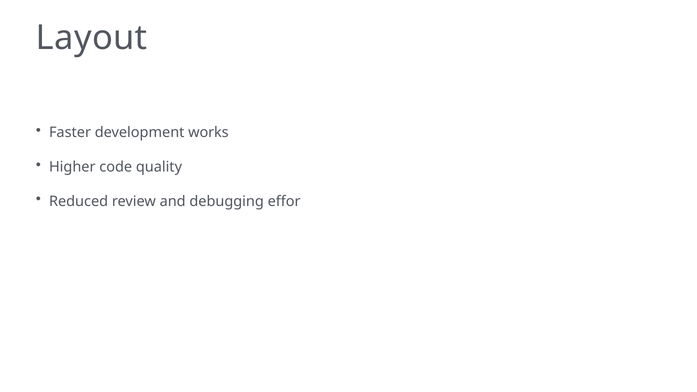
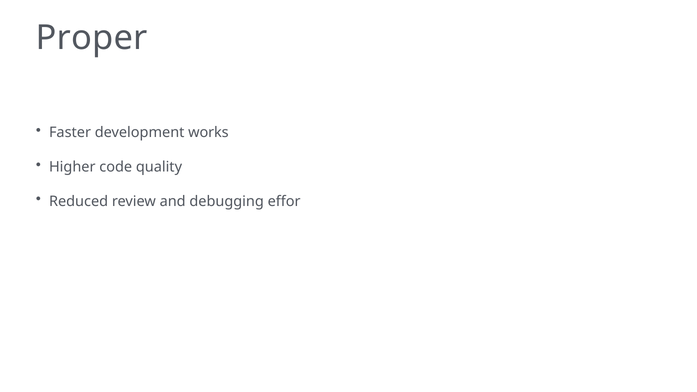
Layout: Layout -> Proper (92, 38)
